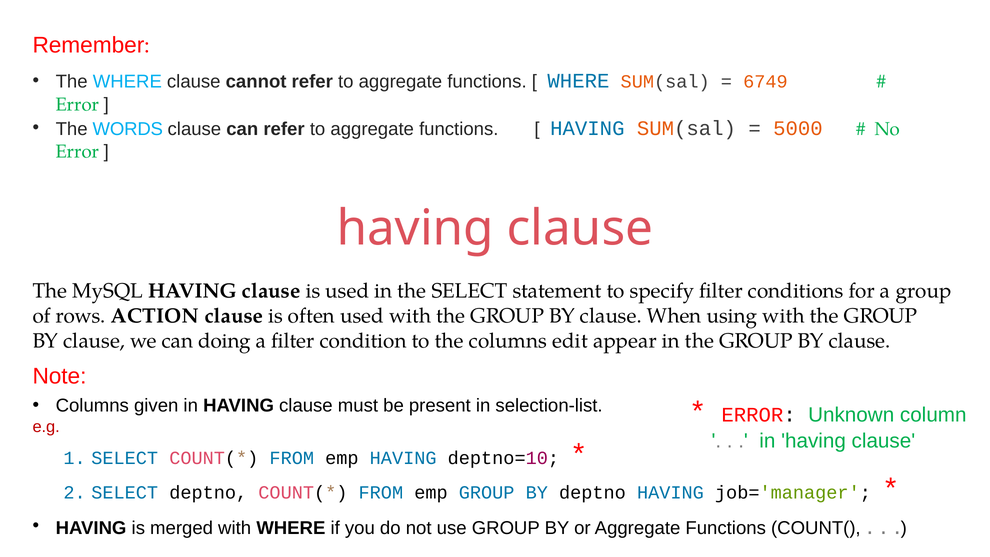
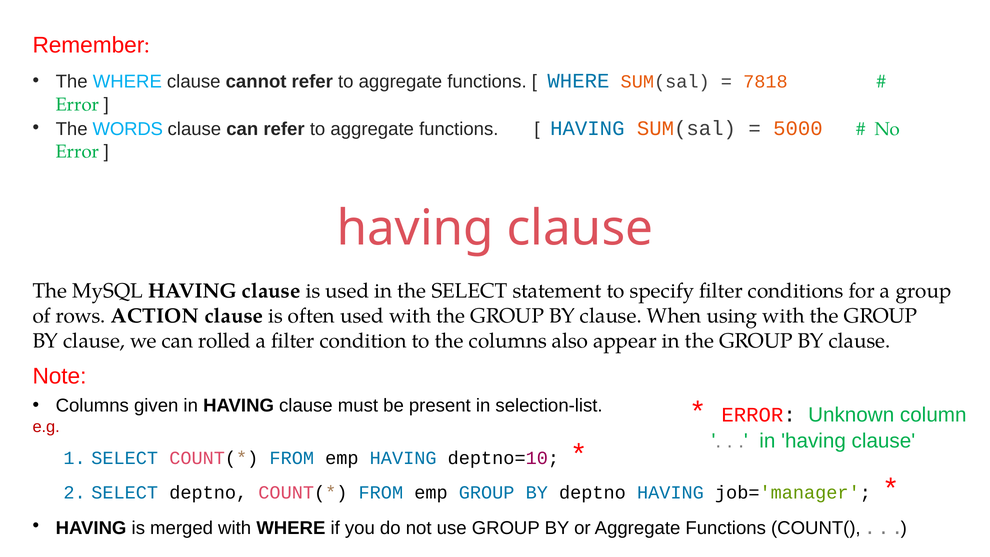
6749: 6749 -> 7818 (765, 82)
doing: doing -> rolled (225, 341)
edit: edit -> also (570, 341)
